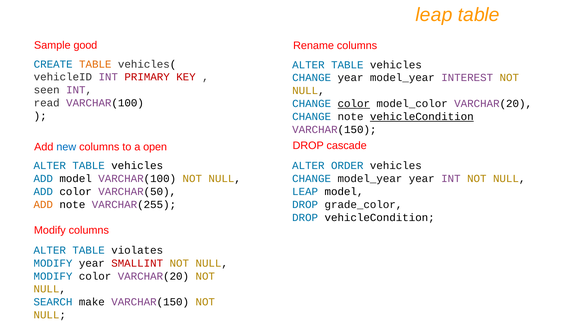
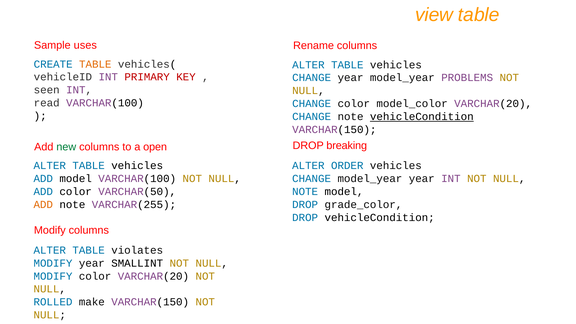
leap: leap -> view (434, 15)
good: good -> uses (85, 45)
INTEREST: INTEREST -> PROBLEMS (467, 78)
color underline: present -> none (354, 104)
cascade: cascade -> breaking (347, 146)
new colour: blue -> green (66, 147)
LEAP: LEAP -> NOTE (305, 192)
SMALLINT colour: red -> black (137, 263)
SEARCH: SEARCH -> ROLLED (53, 302)
